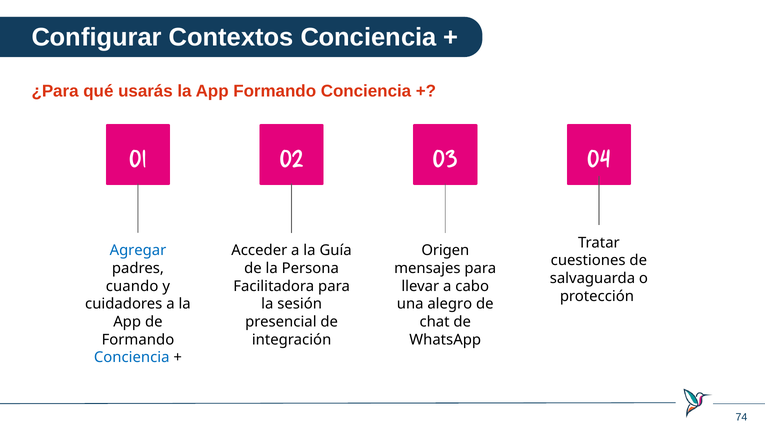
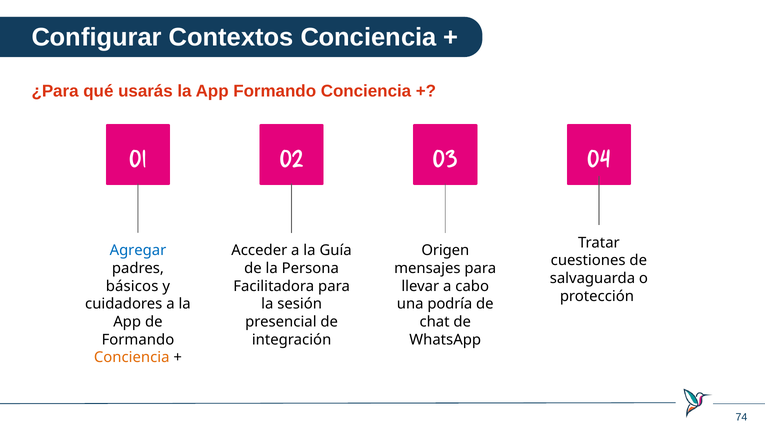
cuando: cuando -> básicos (132, 286)
alegro: alegro -> podría (450, 304)
Conciencia colour: blue -> orange (132, 358)
